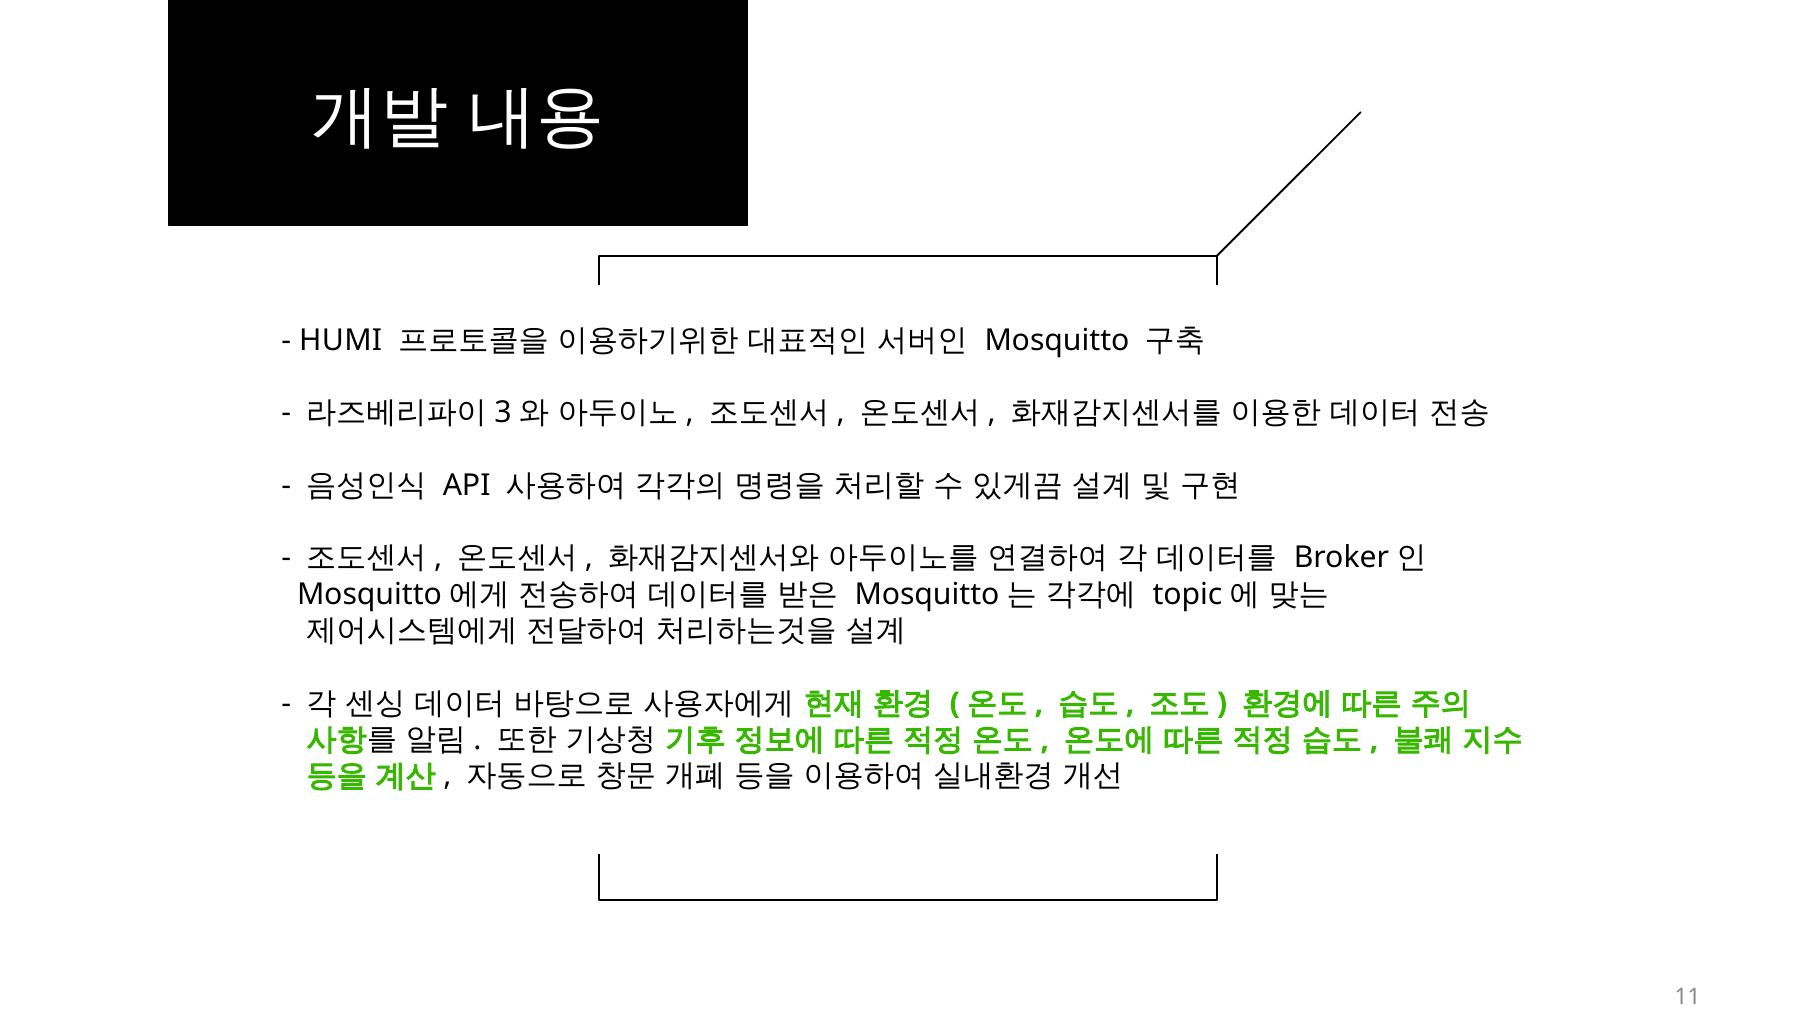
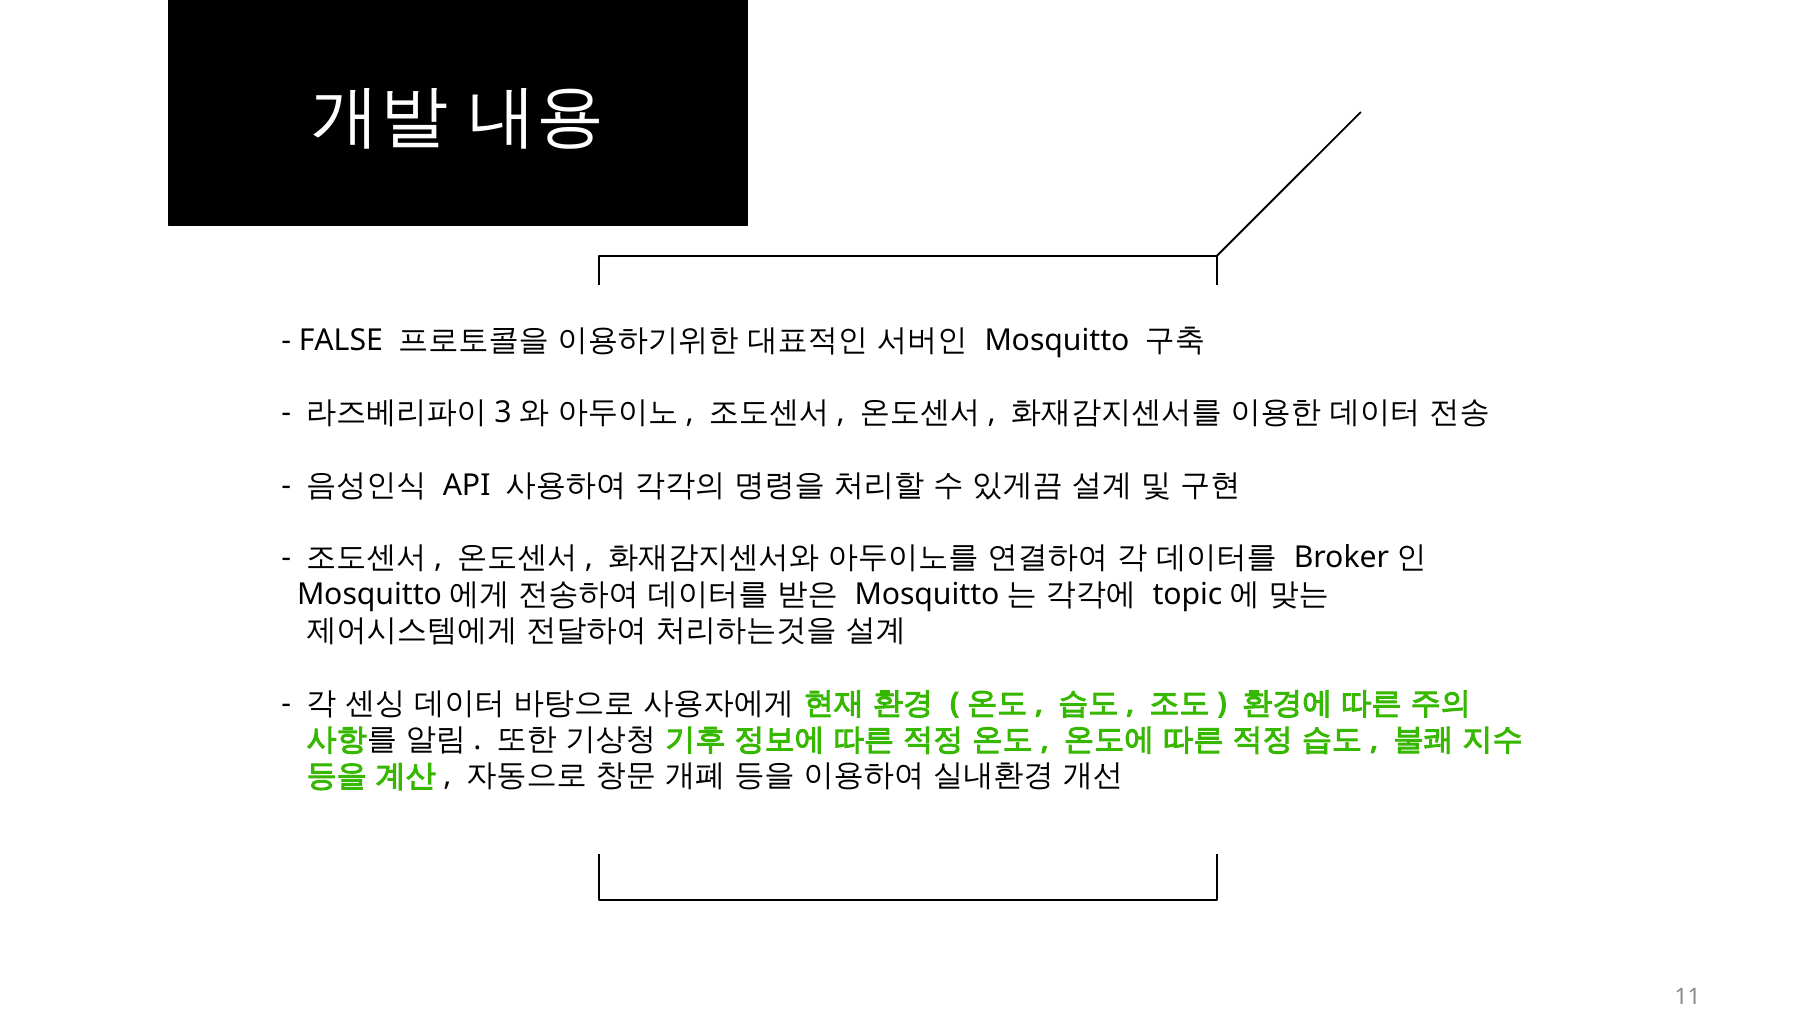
HUMI: HUMI -> FALSE (341, 340)
